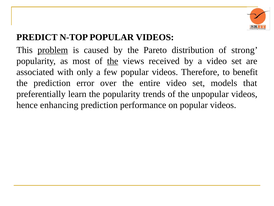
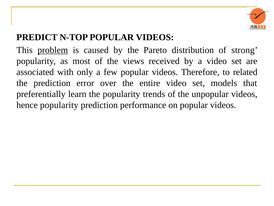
the underline: present -> none (113, 61)
benefit: benefit -> related (245, 72)
hence enhancing: enhancing -> popularity (59, 105)
